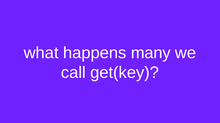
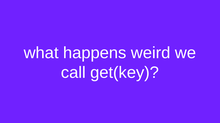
many: many -> weird (151, 53)
